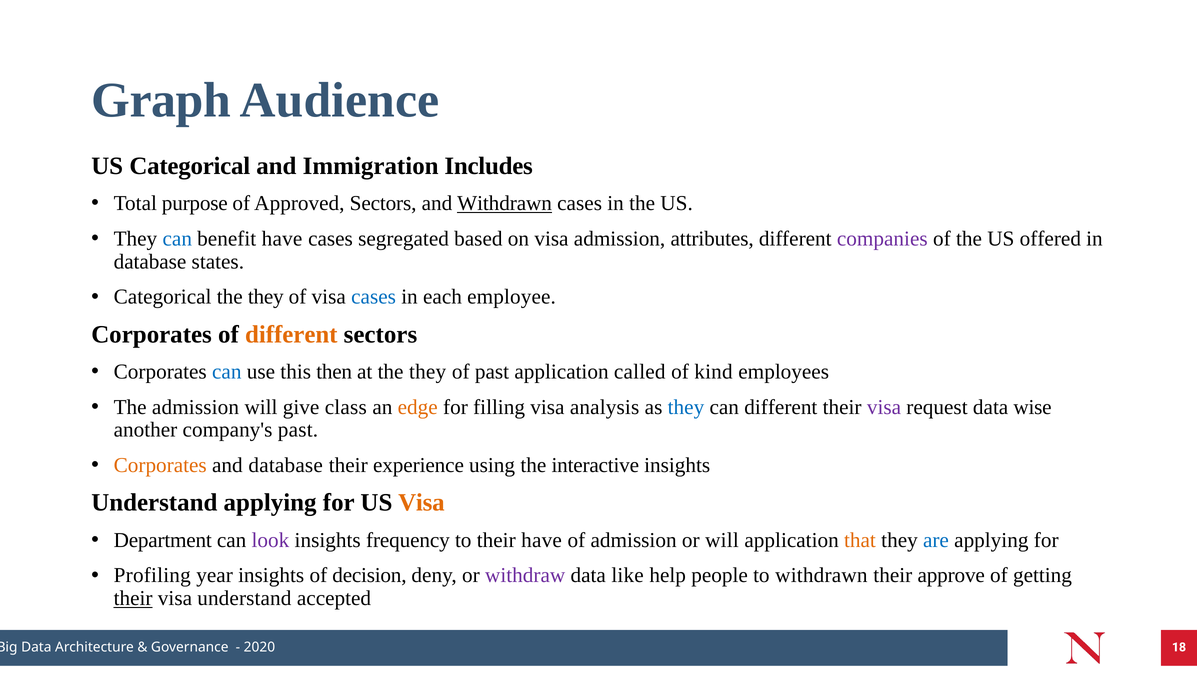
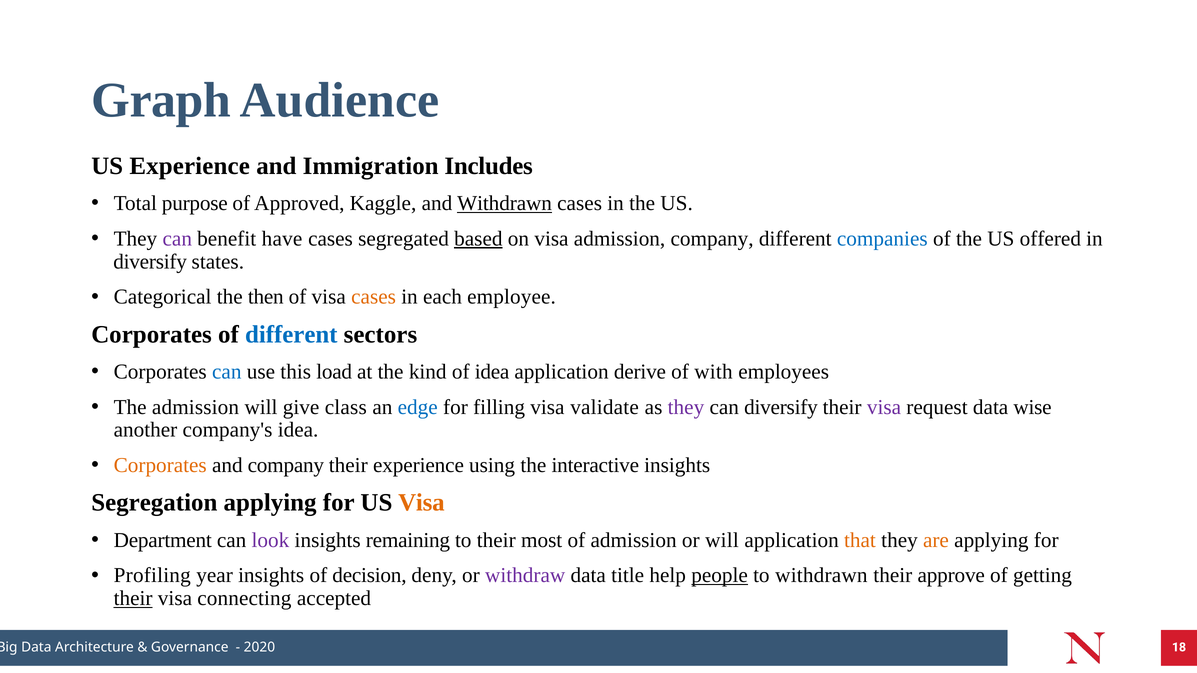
US Categorical: Categorical -> Experience (190, 166)
Approved Sectors: Sectors -> Kaggle (383, 203)
can colour: blue -> purple (177, 239)
based underline: none -> present (478, 239)
admission attributes: attributes -> company (712, 239)
companies colour: purple -> blue (882, 239)
database: database -> diversify (150, 262)
they: they -> then (266, 297)
cases colour: blue -> orange (374, 297)
different colour: orange -> blue (291, 334)
then: then -> load (334, 372)
at the they: they -> kind (428, 372)
of past: past -> idea (492, 372)
called: called -> derive (640, 372)
kind: kind -> with (713, 372)
edge colour: orange -> blue (418, 407)
analysis: analysis -> validate (605, 407)
they colour: blue -> purple (686, 407)
can different: different -> diversify (781, 407)
company's past: past -> idea (298, 430)
and database: database -> company (286, 465)
Understand: Understand -> Segregation (154, 503)
frequency: frequency -> remaining (408, 540)
their have: have -> most (542, 540)
are colour: blue -> orange (936, 540)
like: like -> title (628, 576)
people underline: none -> present (720, 576)
visa understand: understand -> connecting (244, 599)
